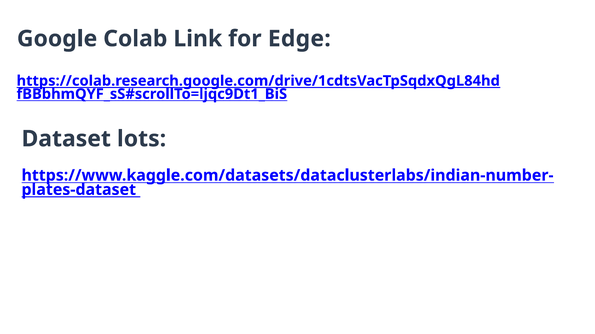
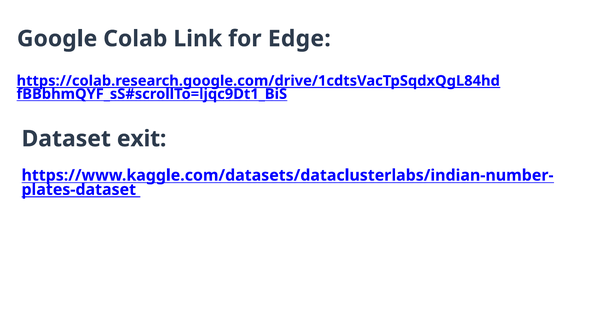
lots: lots -> exit (142, 139)
